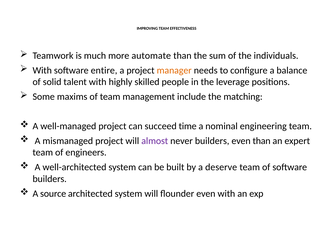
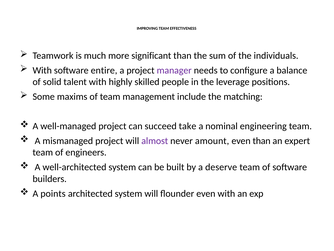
automate: automate -> significant (151, 56)
manager colour: orange -> purple (174, 70)
time: time -> take (188, 126)
never builders: builders -> amount (212, 141)
source: source -> points (53, 193)
